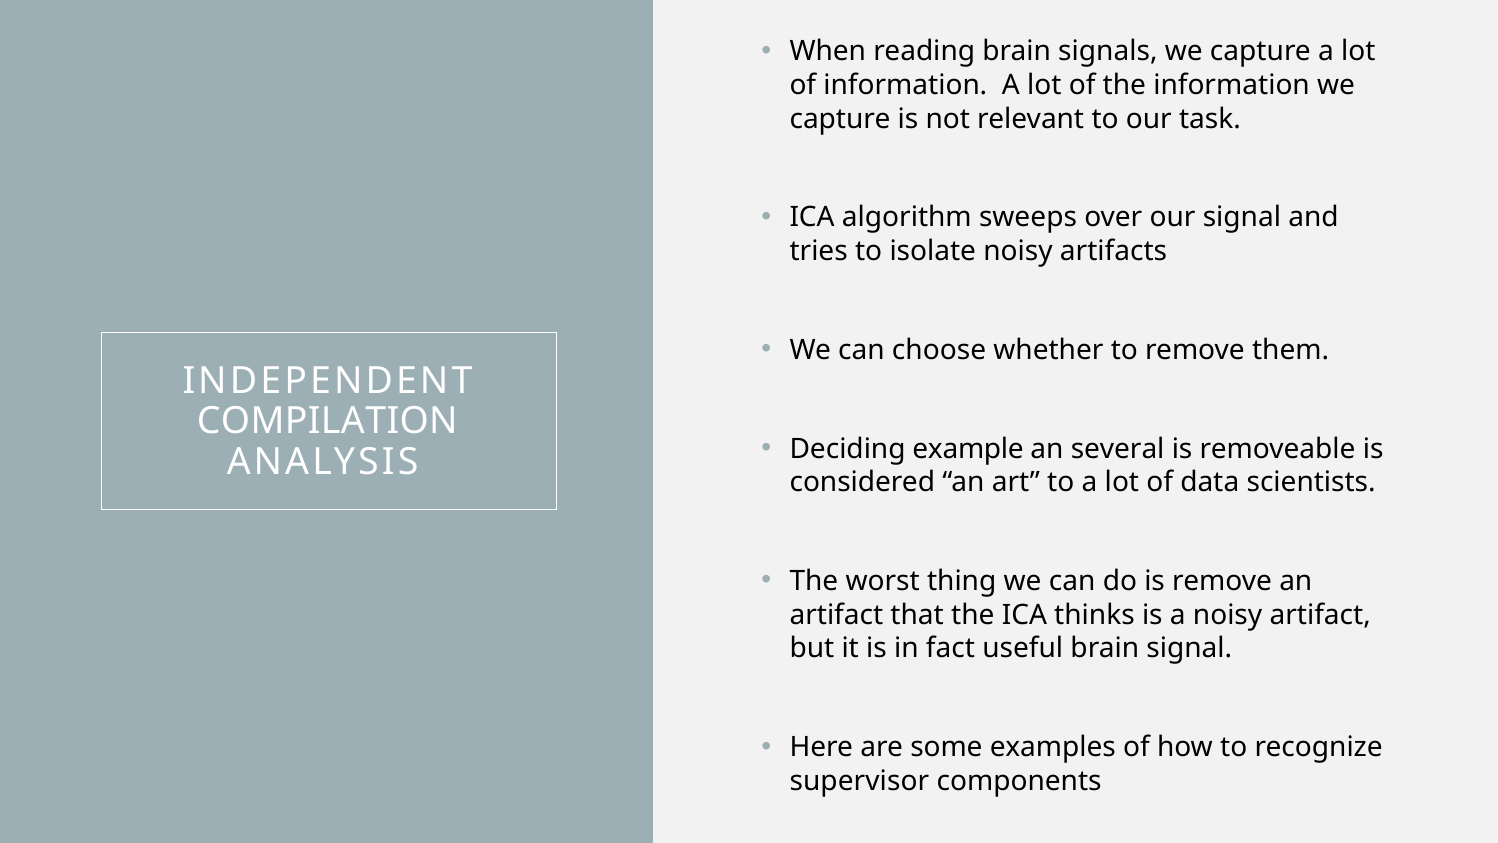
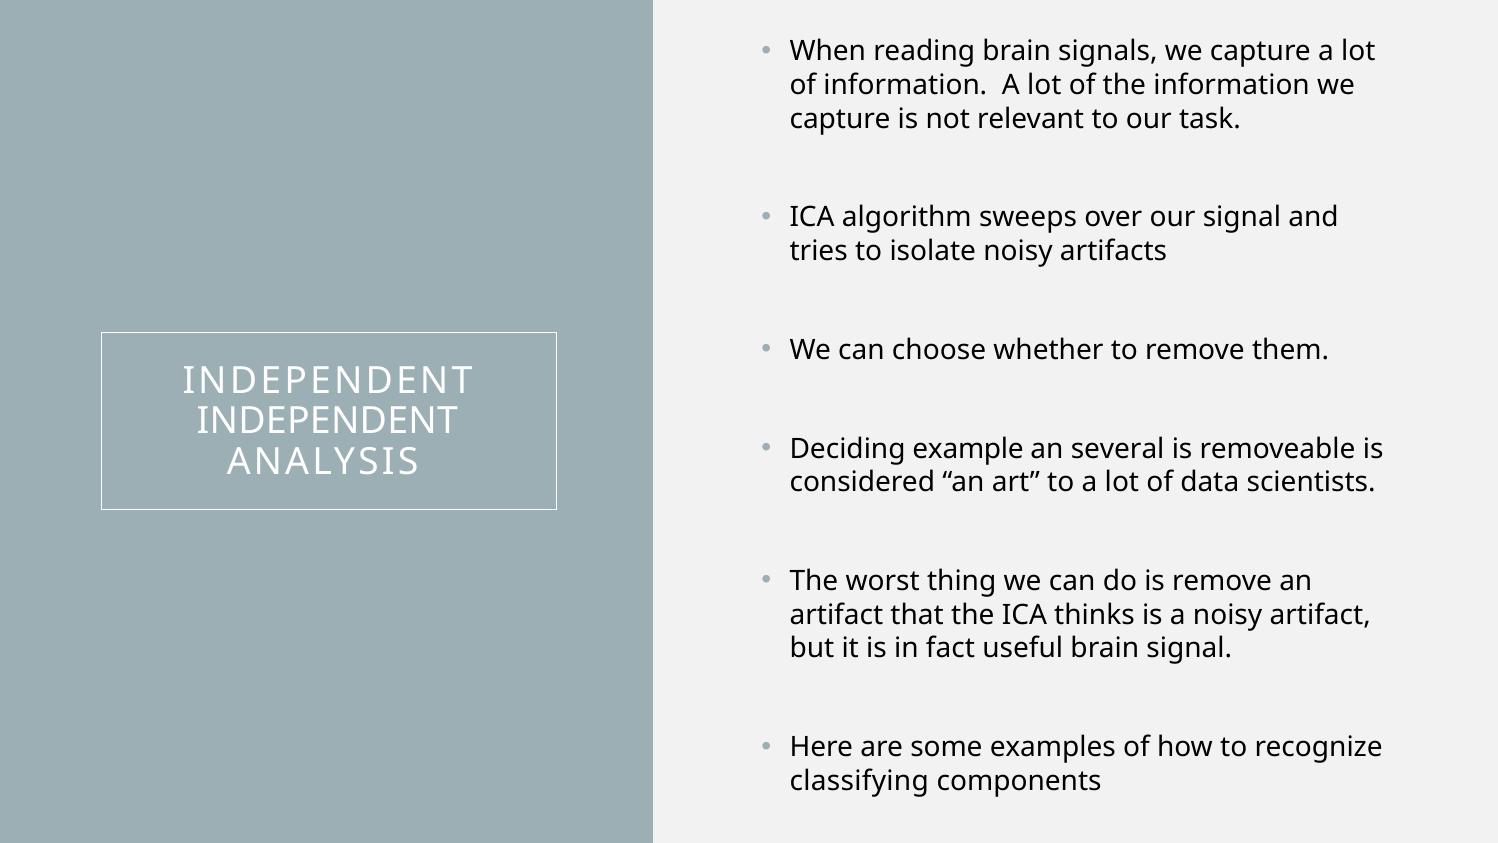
COMPILATION: COMPILATION -> INDEPENDENT (327, 421)
supervisor: supervisor -> classifying (859, 781)
